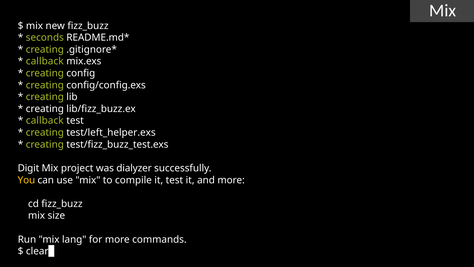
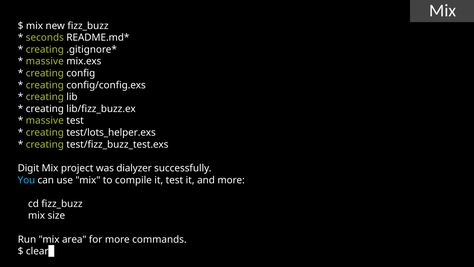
callback: callback -> massive (45, 61)
callback: callback -> massive (45, 121)
test/left_helper.exs: test/left_helper.exs -> test/lots_helper.exs (111, 132)
You colour: yellow -> light blue (26, 180)
lang: lang -> area (74, 239)
